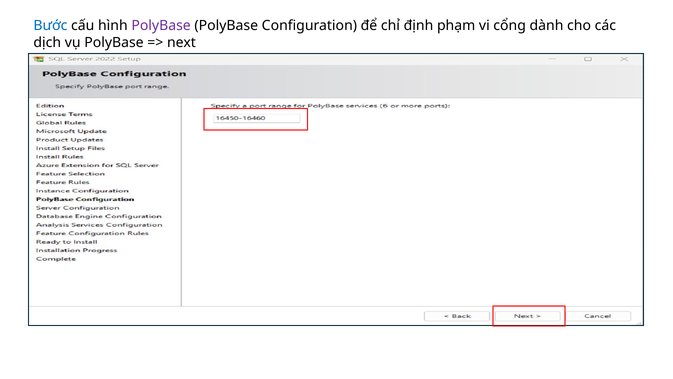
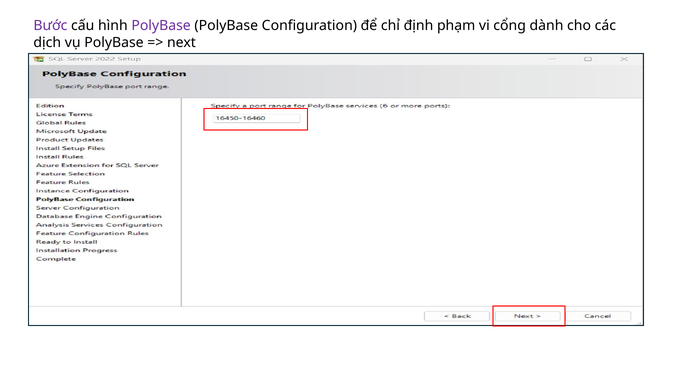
Bước colour: blue -> purple (50, 26)
